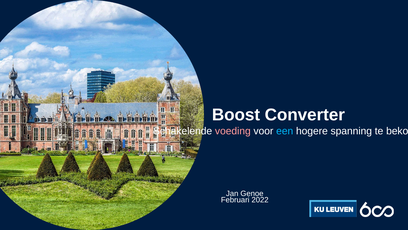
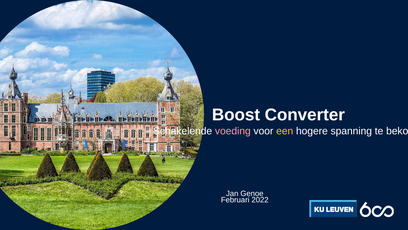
een colour: light blue -> yellow (285, 131)
